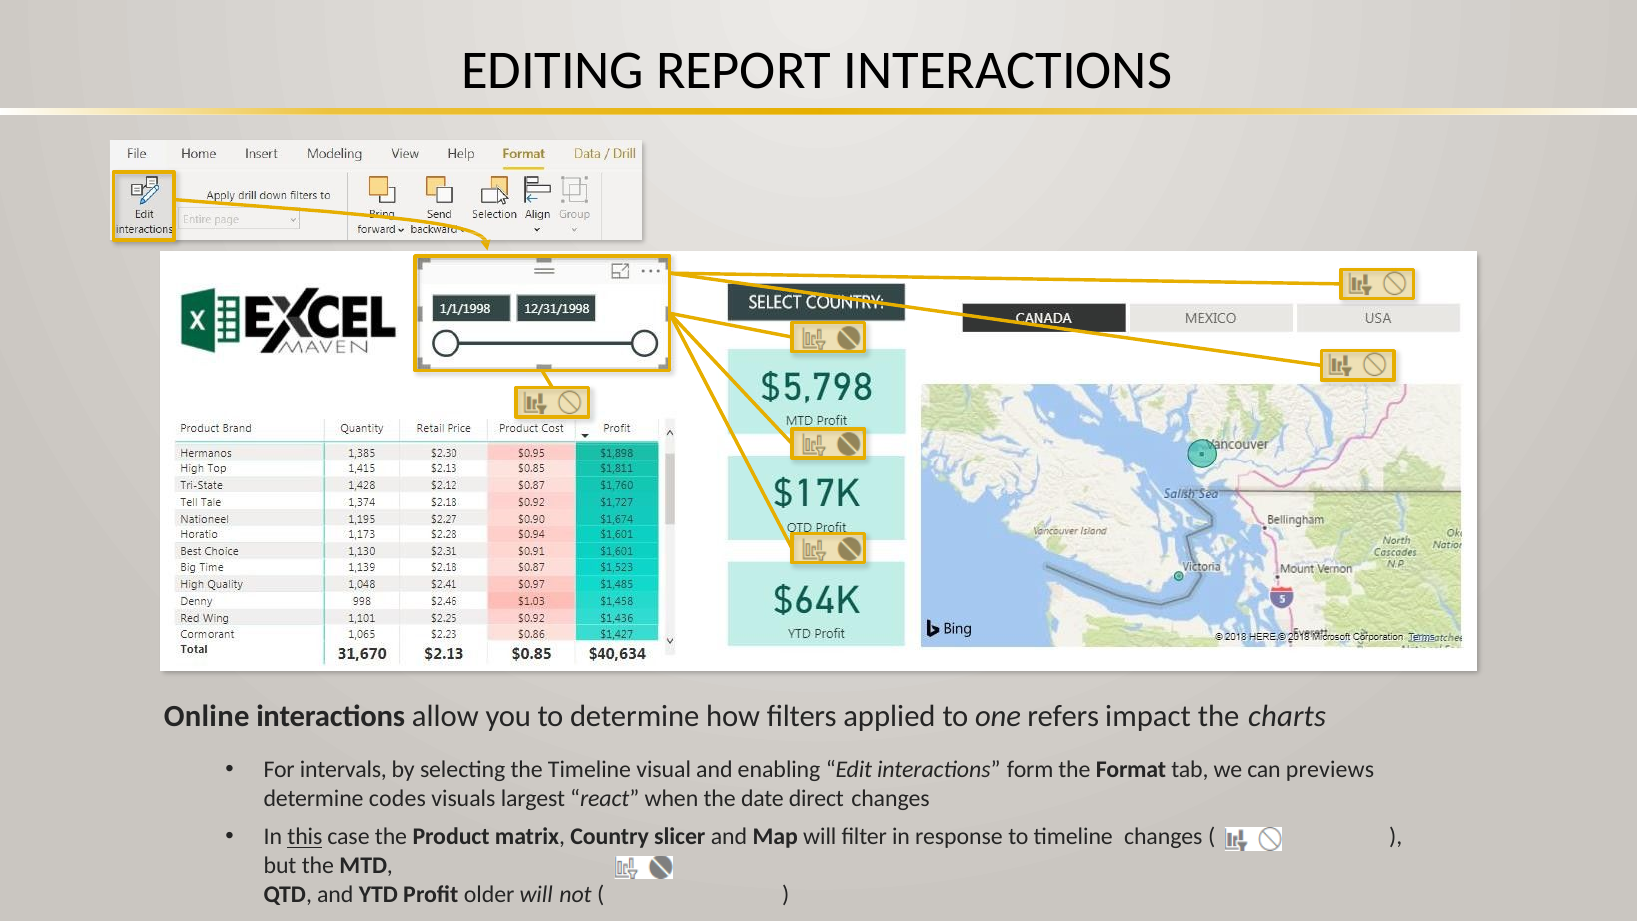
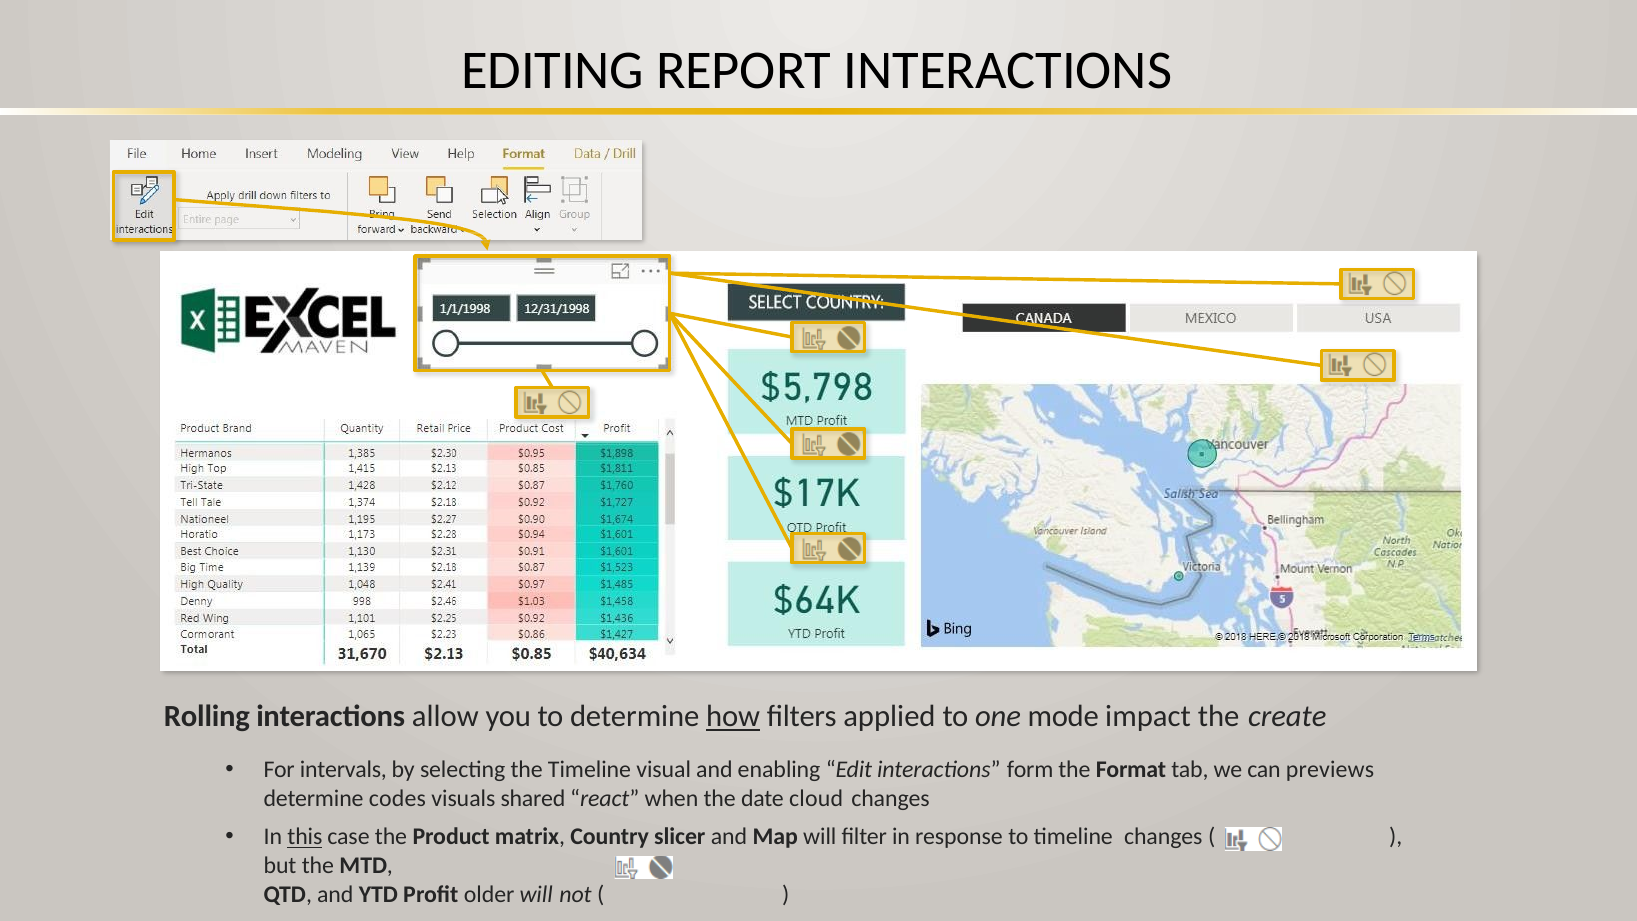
Online: Online -> Rolling (207, 716)
how underline: none -> present (733, 716)
refers: refers -> mode (1063, 716)
charts: charts -> create (1287, 716)
largest: largest -> shared (533, 798)
direct: direct -> cloud (816, 798)
